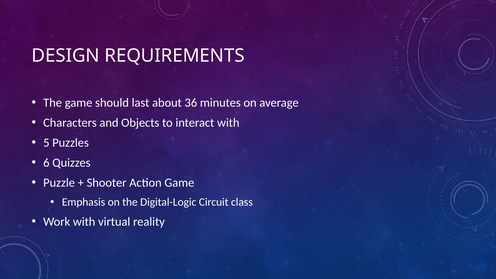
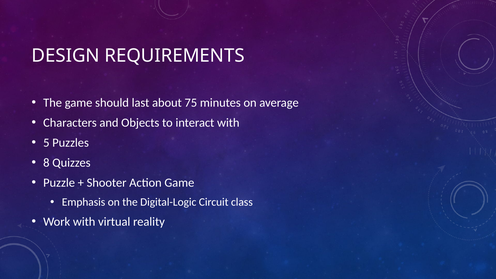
36: 36 -> 75 (191, 103)
6: 6 -> 8 (46, 163)
